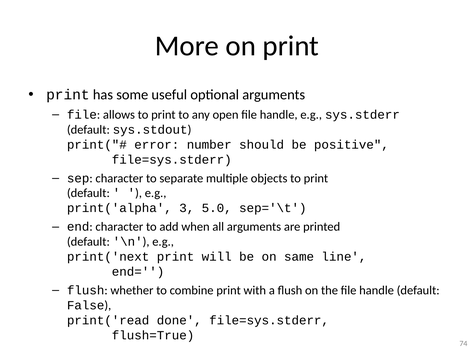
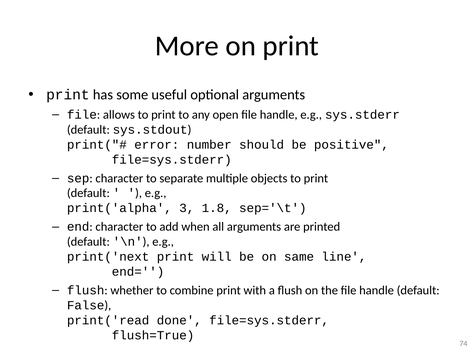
5.0: 5.0 -> 1.8 (217, 208)
